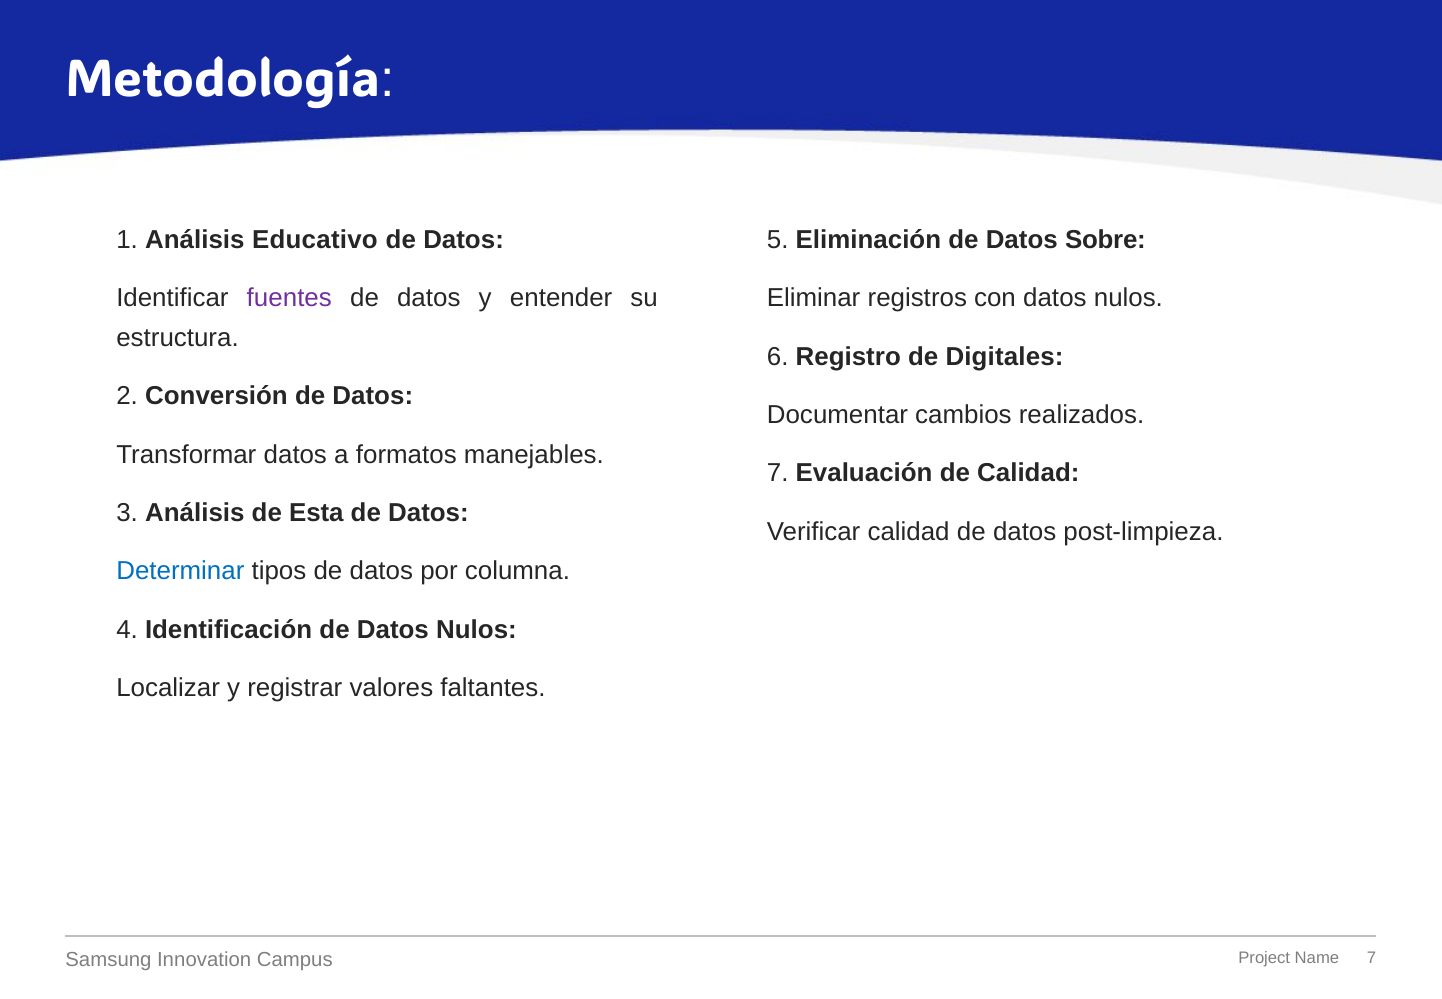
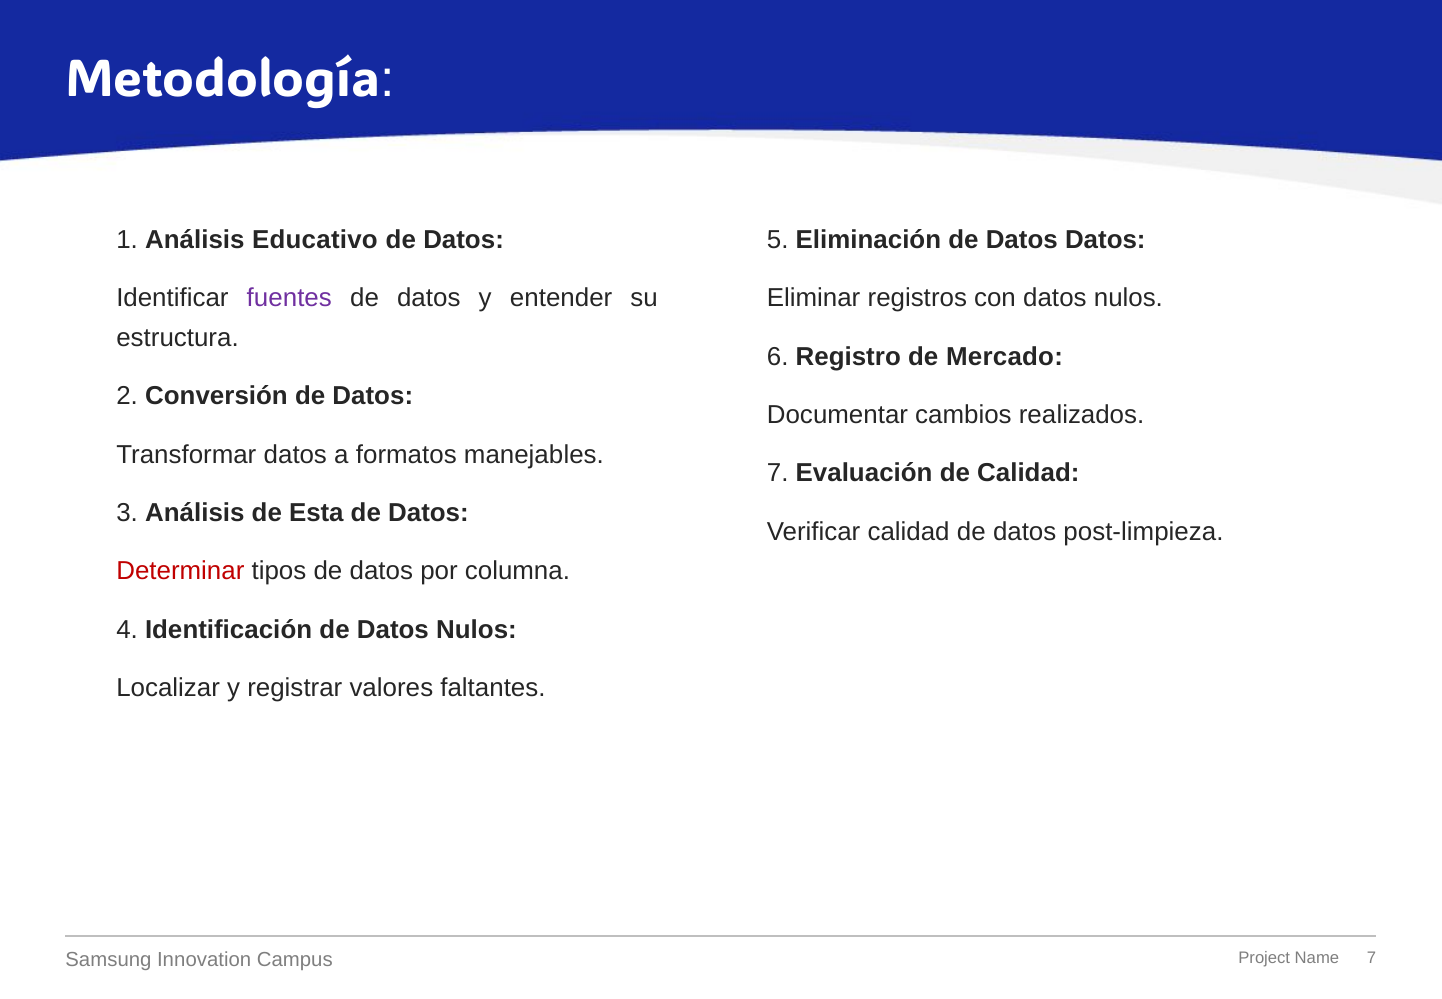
Datos Sobre: Sobre -> Datos (1105, 240)
Digitales: Digitales -> Mercado (1004, 356)
Determinar colour: blue -> red (180, 571)
